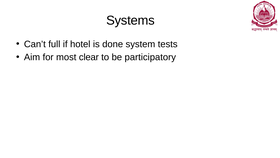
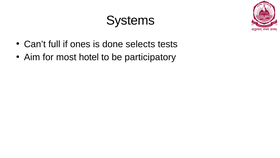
hotel: hotel -> ones (80, 44)
system: system -> selects (140, 44)
clear: clear -> hotel (89, 57)
